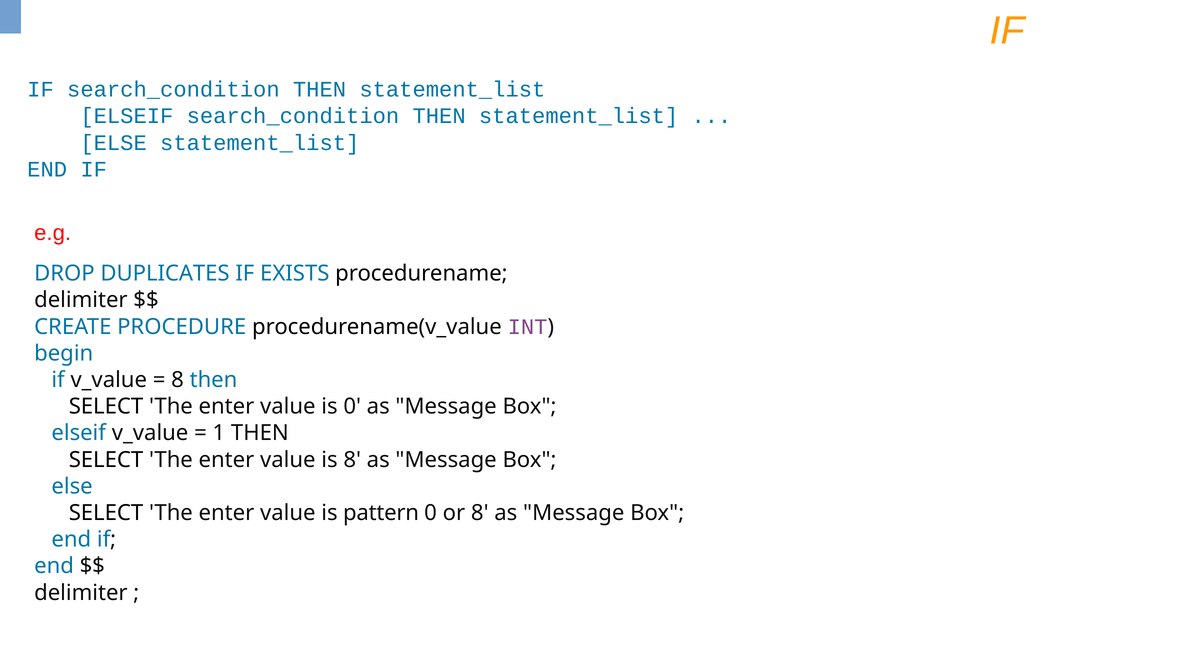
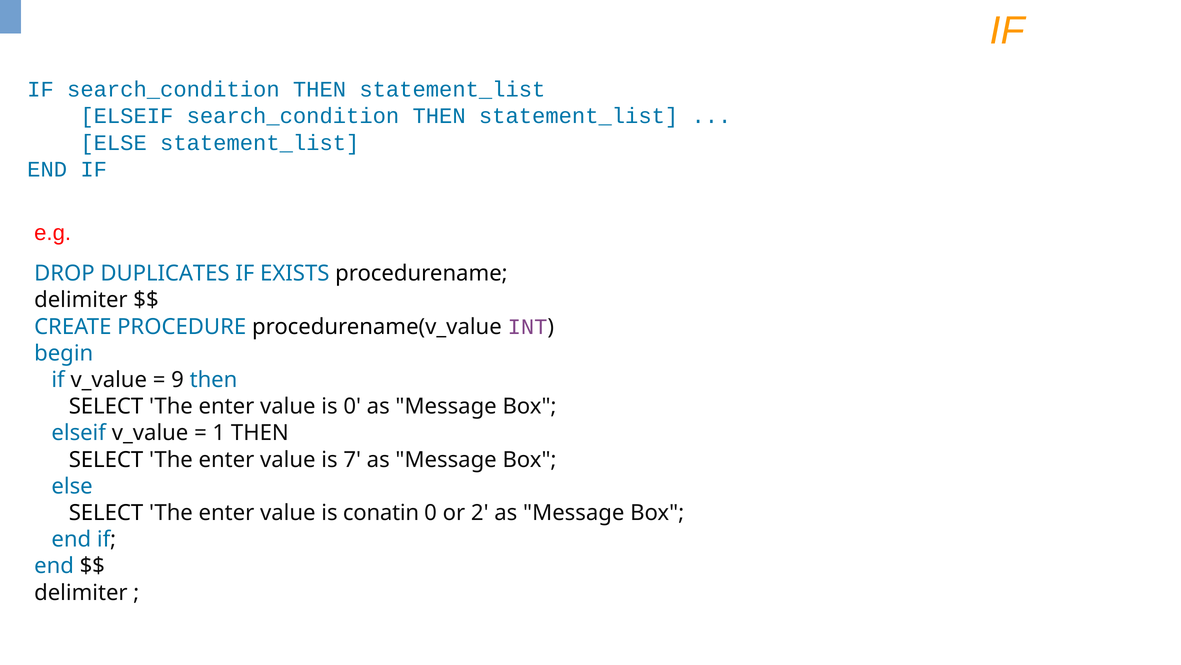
8: 8 -> 9 (177, 380)
is 8: 8 -> 7 (352, 459)
pattern: pattern -> conatin (381, 512)
or 8: 8 -> 2 (480, 512)
